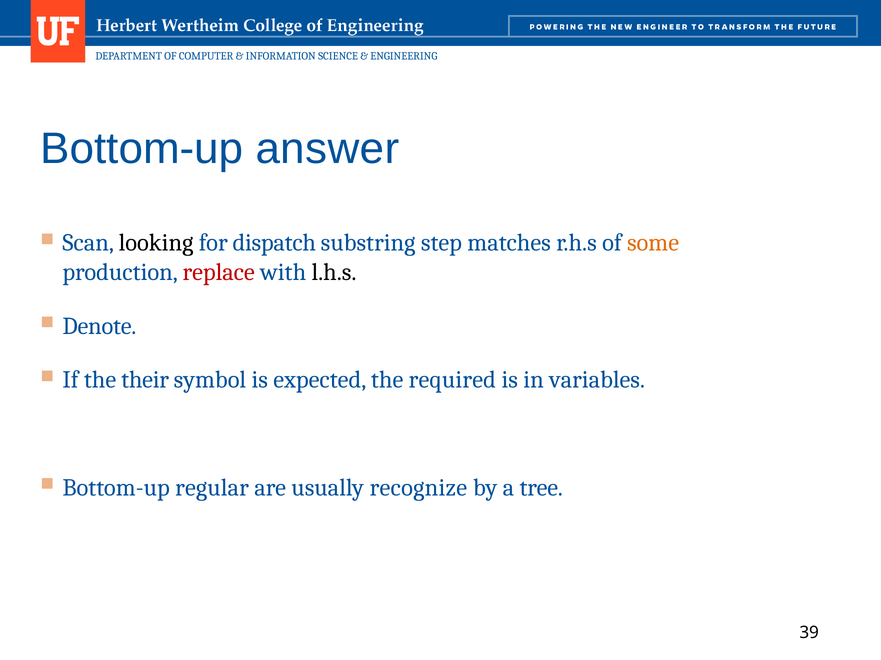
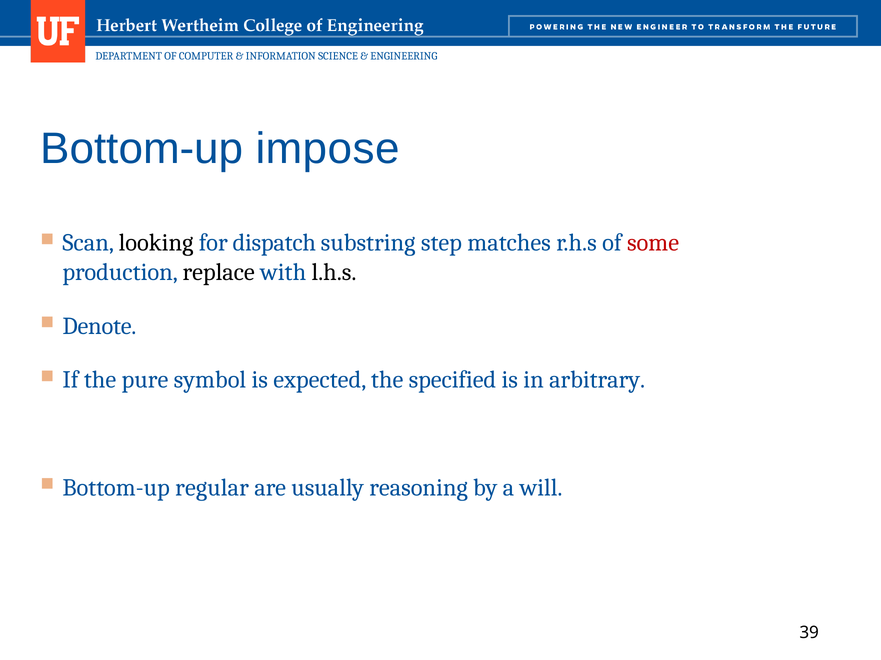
answer: answer -> impose (328, 149)
some colour: orange -> red (653, 243)
replace colour: red -> black (219, 273)
their: their -> pure (145, 380)
required: required -> specified (452, 380)
variables: variables -> arbitrary (597, 380)
recognize: recognize -> reasoning (419, 488)
tree: tree -> will (541, 488)
